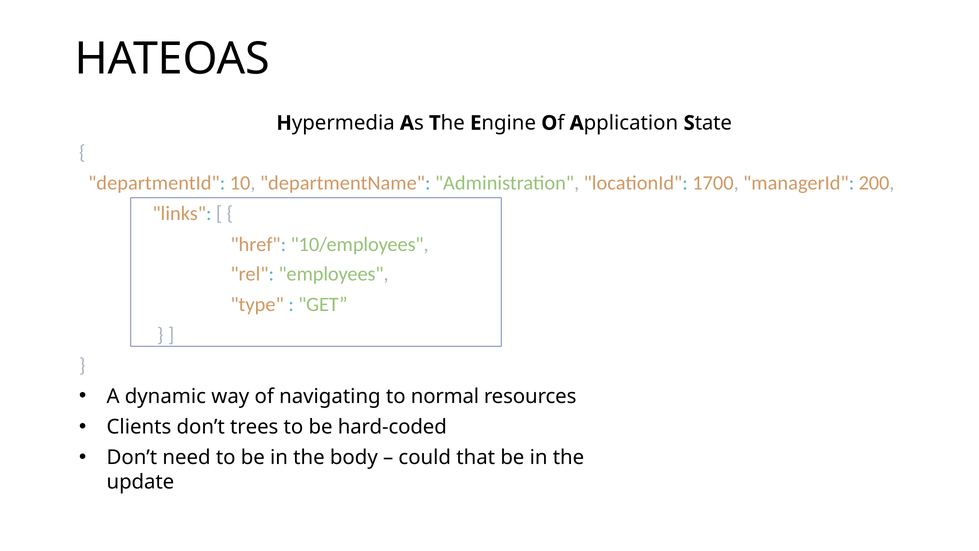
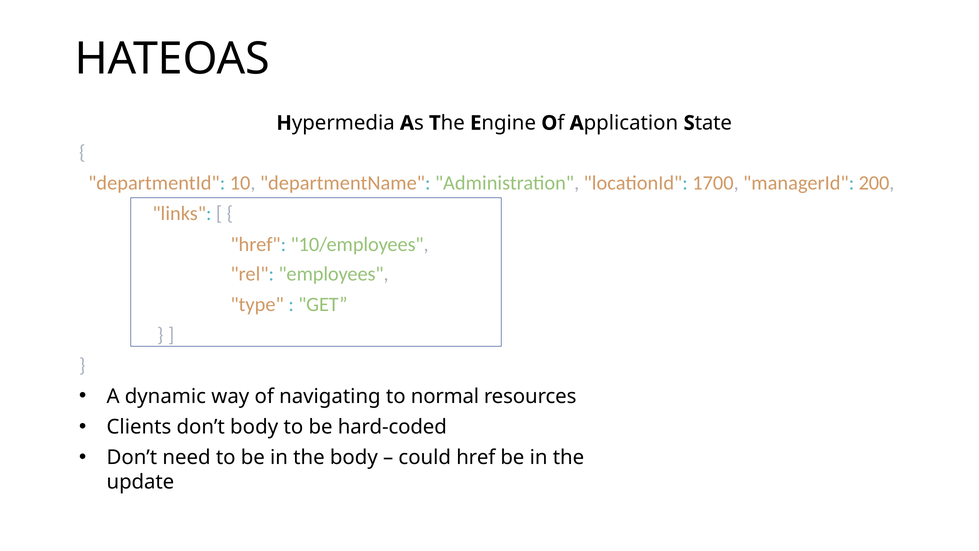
don’t trees: trees -> body (254, 427)
could that: that -> href (476, 457)
